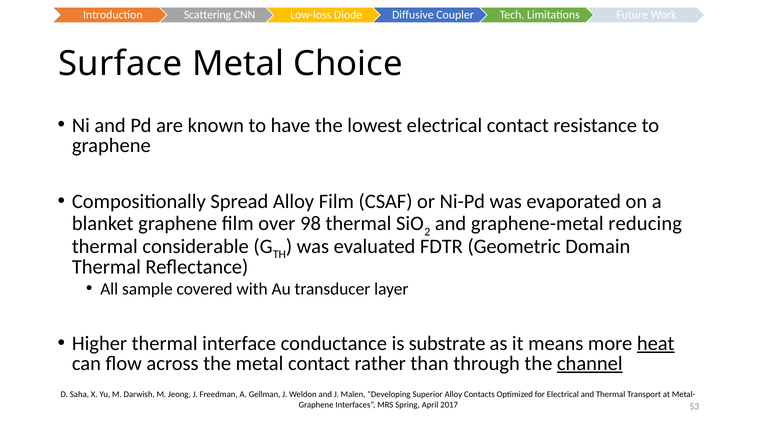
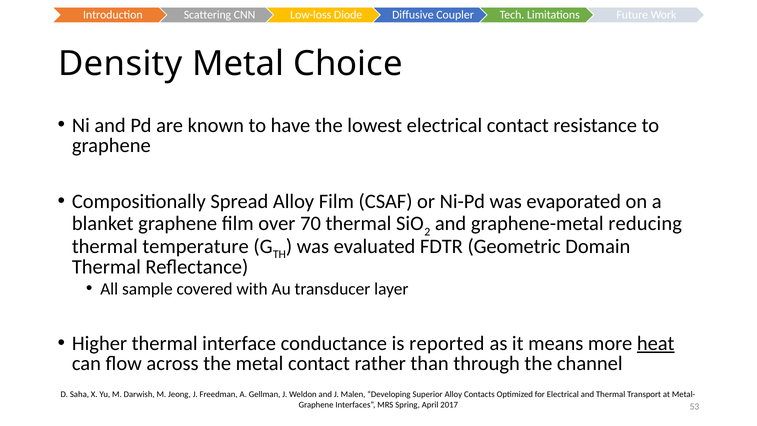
Surface: Surface -> Density (120, 64)
98: 98 -> 70 (311, 224)
considerable: considerable -> temperature (196, 246)
substrate: substrate -> reported (447, 343)
channel underline: present -> none (590, 363)
